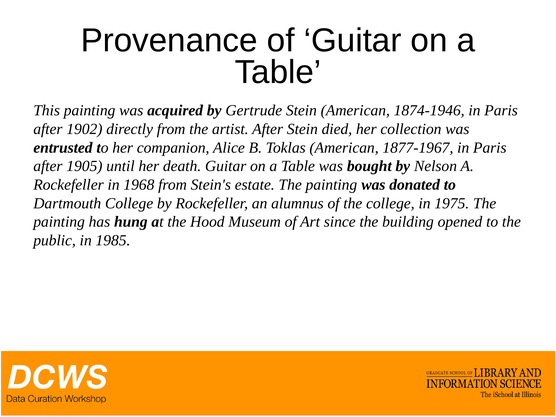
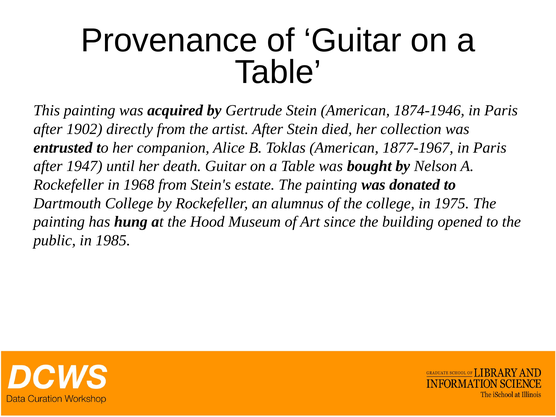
1905: 1905 -> 1947 (84, 166)
